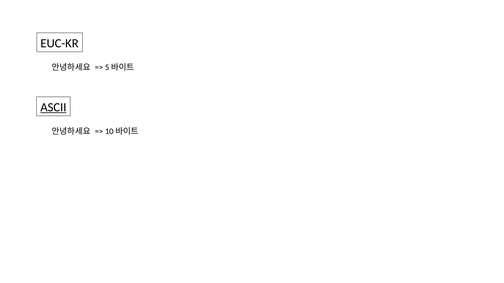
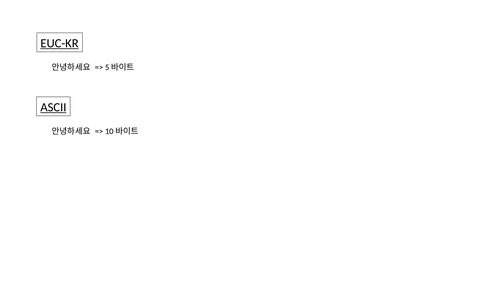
EUC-KR underline: none -> present (60, 43)
